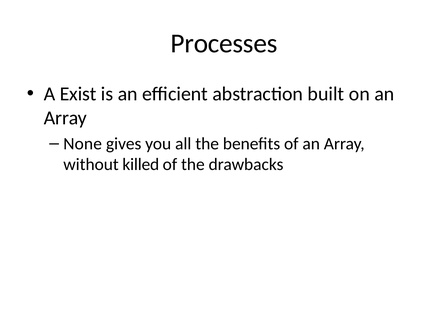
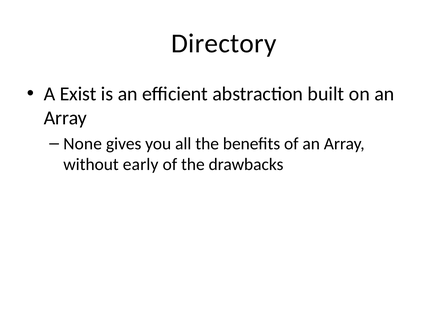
Processes: Processes -> Directory (224, 43)
killed: killed -> early (141, 164)
